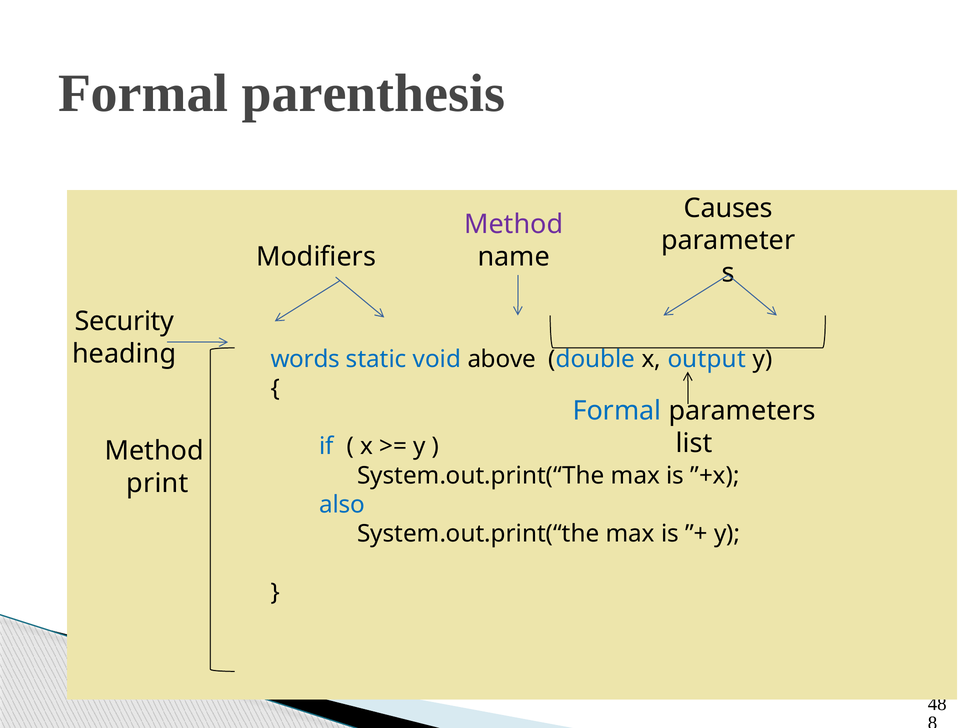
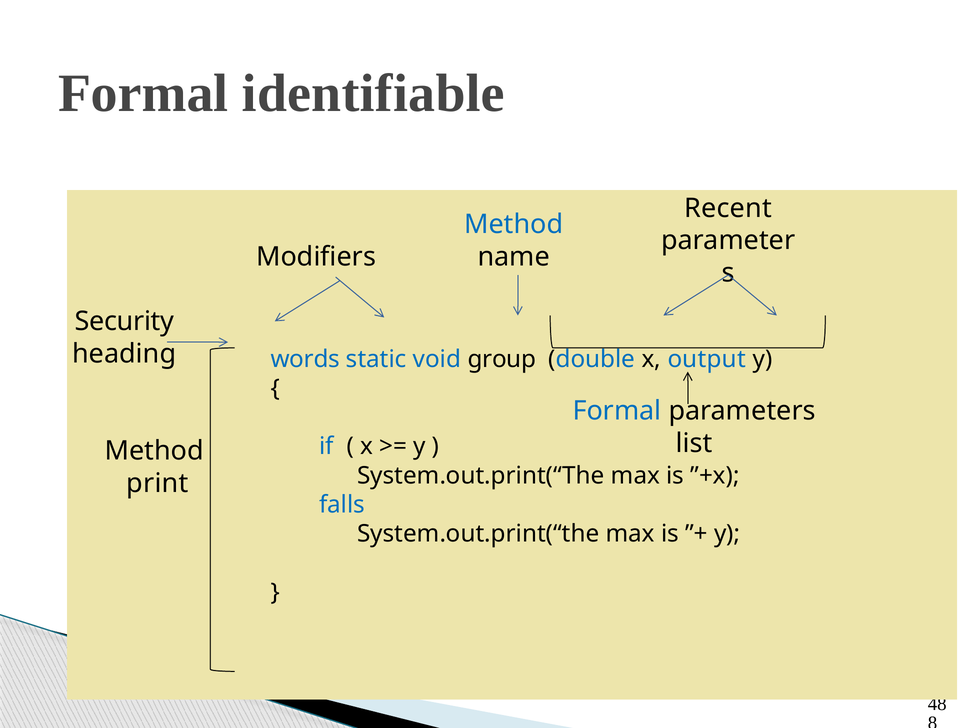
parenthesis: parenthesis -> identifiable (373, 94)
Causes: Causes -> Recent (728, 208)
Method colour: purple -> blue (514, 224)
above: above -> group (502, 359)
also: also -> falls (342, 505)
